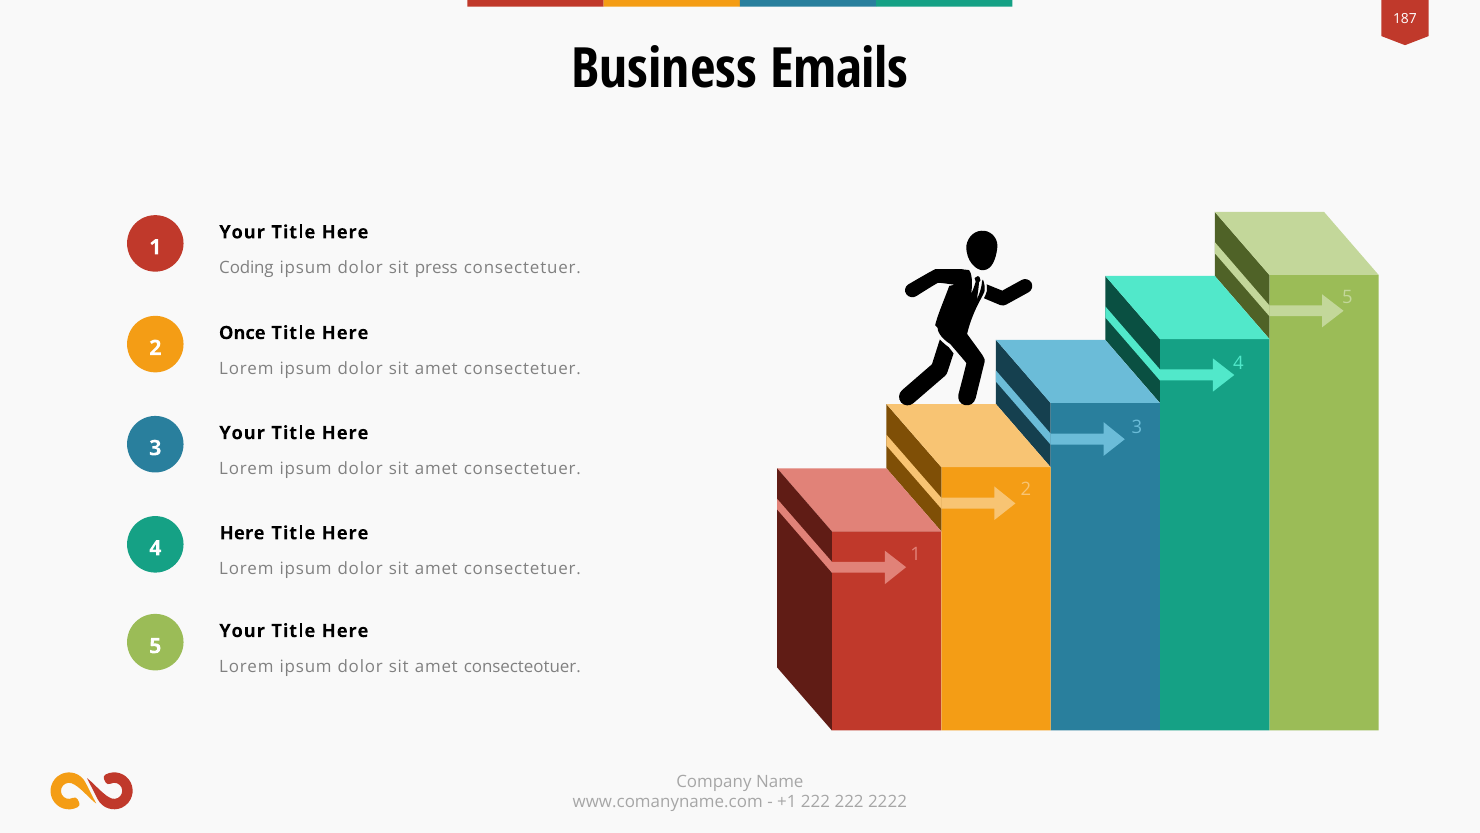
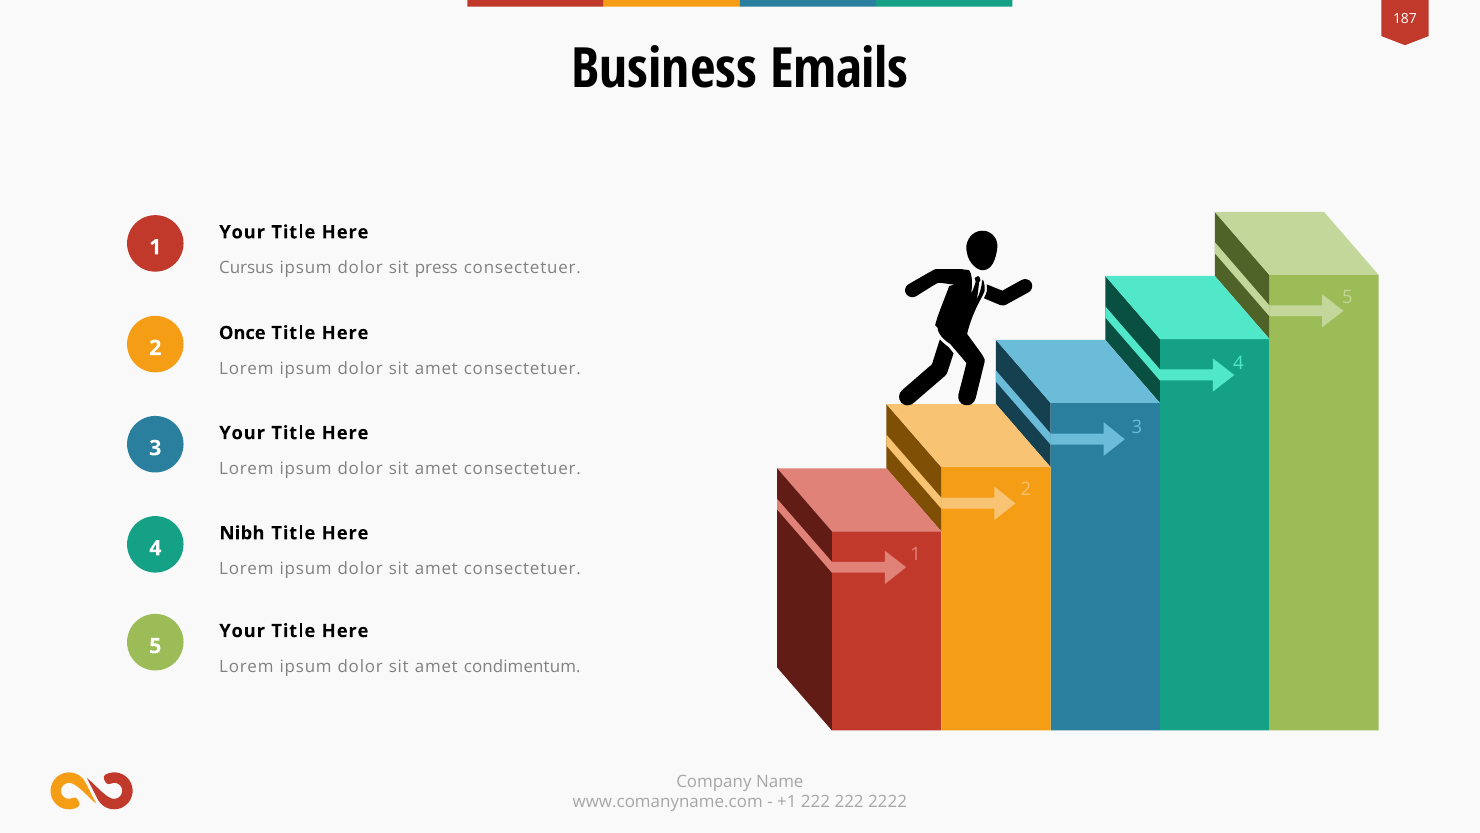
Coding: Coding -> Cursus (246, 268)
Here: Here -> Nibh (242, 533)
consecteotuer: consecteotuer -> condimentum (522, 667)
